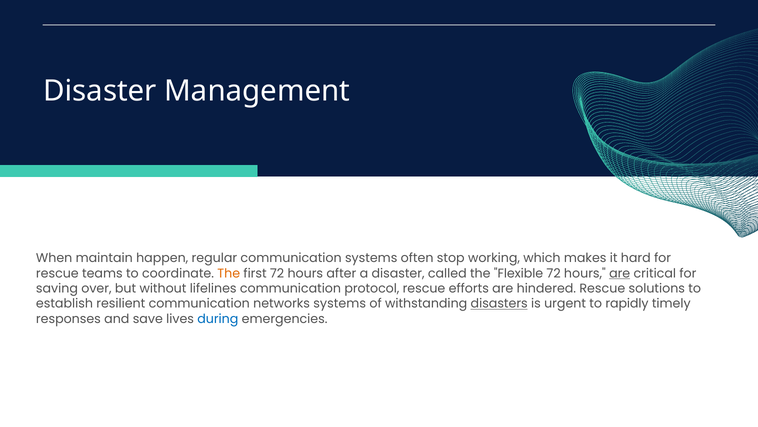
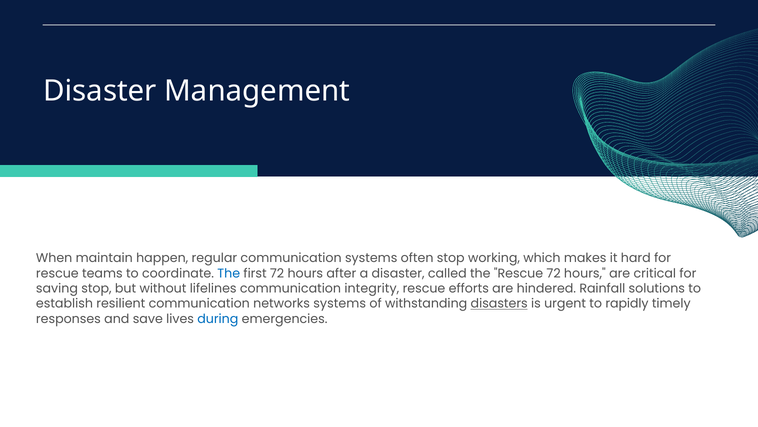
The colour: orange -> blue (229, 273)
the Flexible: Flexible -> Rescue (519, 273)
are underline: present -> none (620, 273)
saving over: over -> stop (96, 288)
protocol: protocol -> integrity (372, 288)
hindered Rescue: Rescue -> Rainfall (602, 288)
